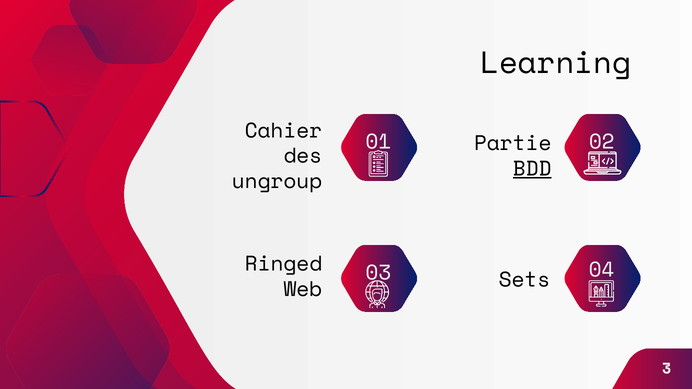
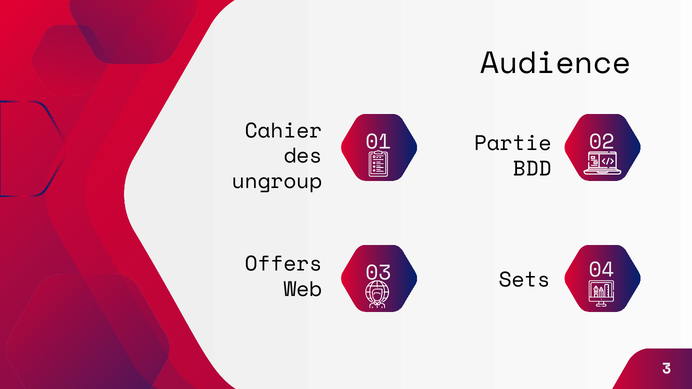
Learning: Learning -> Audience (556, 63)
BDD underline: present -> none (532, 169)
Ringed: Ringed -> Offers (283, 264)
